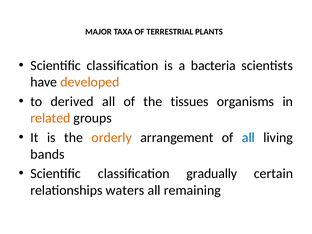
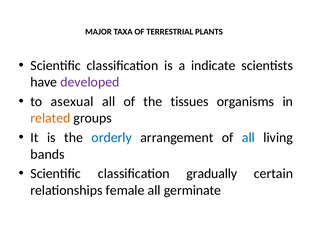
bacteria: bacteria -> indicate (213, 65)
developed colour: orange -> purple (90, 82)
derived: derived -> asexual (72, 102)
orderly colour: orange -> blue (112, 138)
waters: waters -> female (125, 190)
remaining: remaining -> germinate (192, 190)
